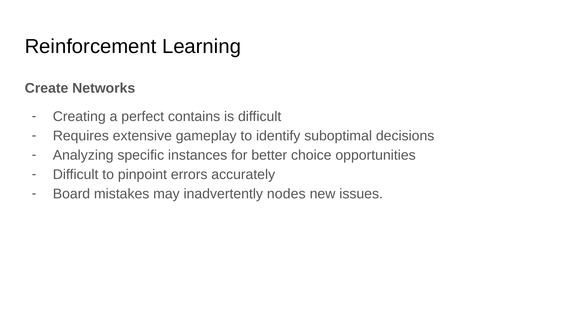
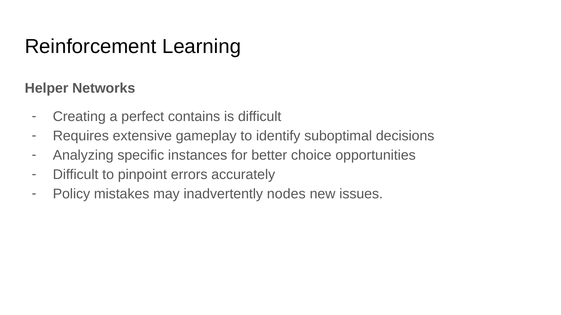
Create: Create -> Helper (47, 88)
Board: Board -> Policy (71, 194)
